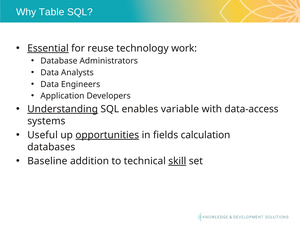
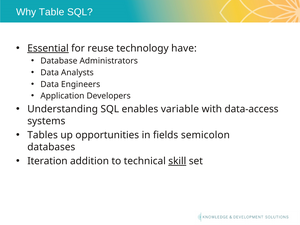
work: work -> have (184, 48)
Understanding underline: present -> none (63, 109)
Useful: Useful -> Tables (43, 135)
opportunities underline: present -> none (107, 135)
calculation: calculation -> semicolon (205, 135)
Baseline: Baseline -> Iteration (47, 161)
